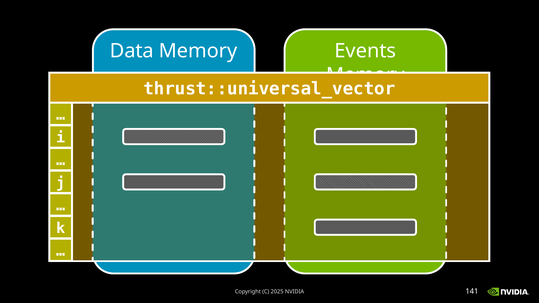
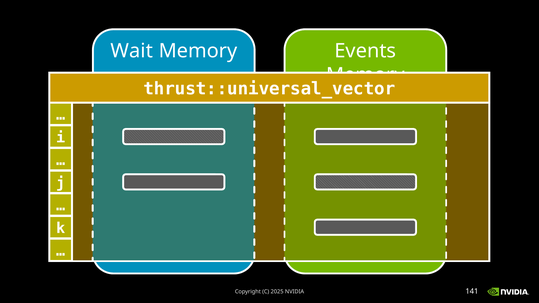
Data: Data -> Wait (132, 51)
